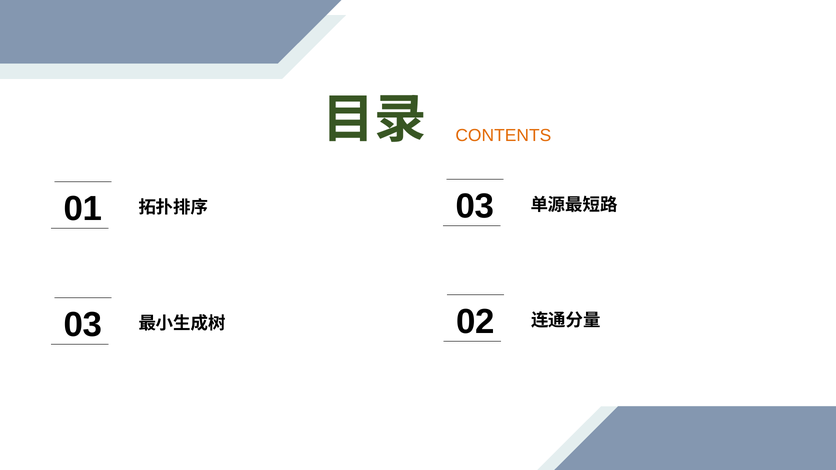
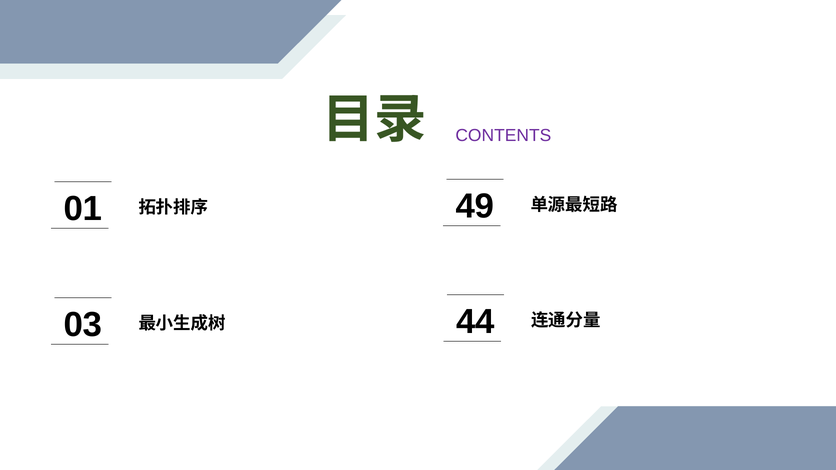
CONTENTS colour: orange -> purple (503, 135)
03: 03 -> 49 (475, 206)
02: 02 -> 44 (475, 322)
